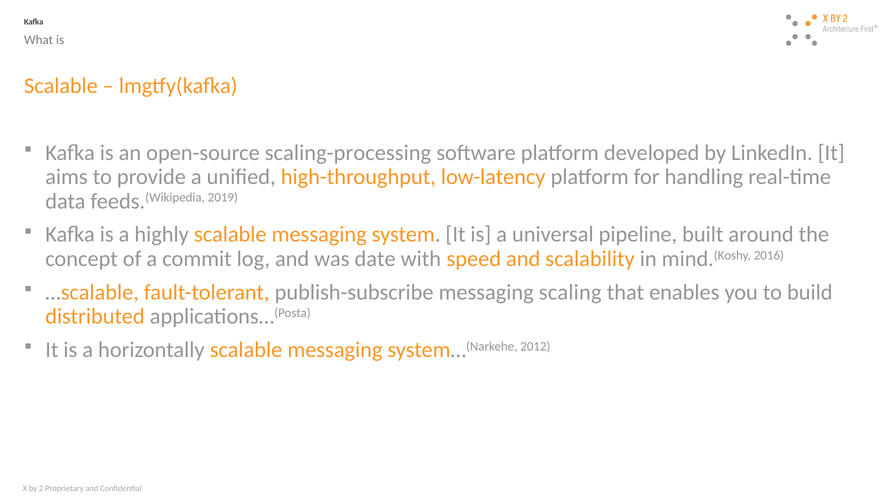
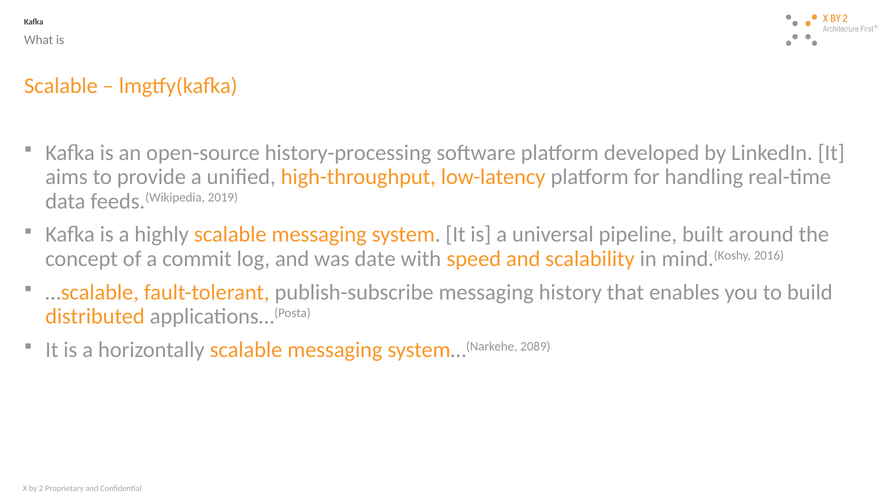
scaling-processing: scaling-processing -> history-processing (348, 153)
scaling: scaling -> history (570, 292)
2012: 2012 -> 2089 (535, 347)
